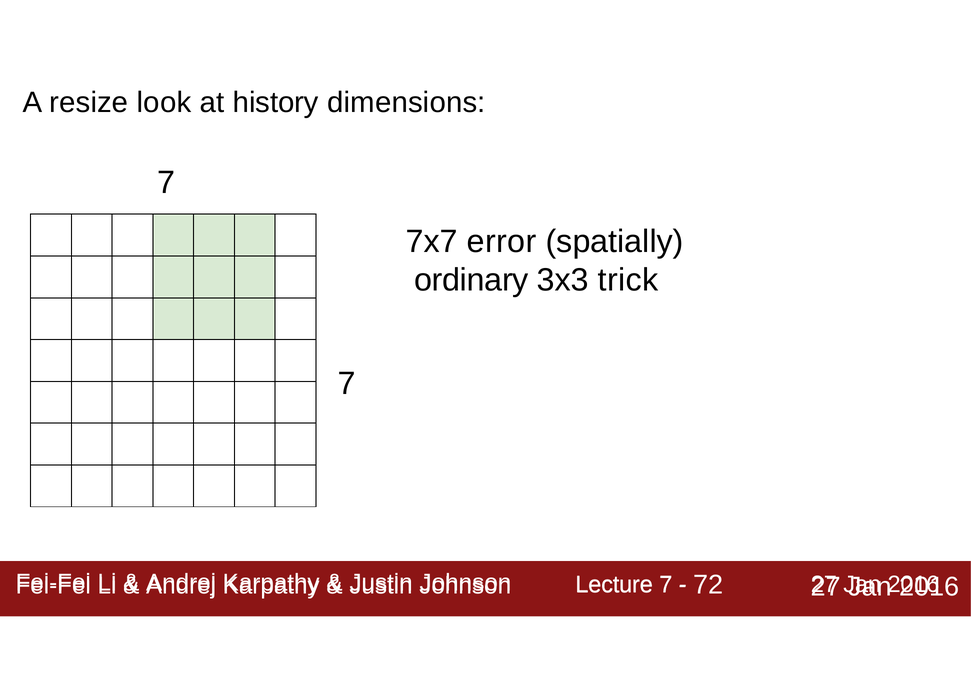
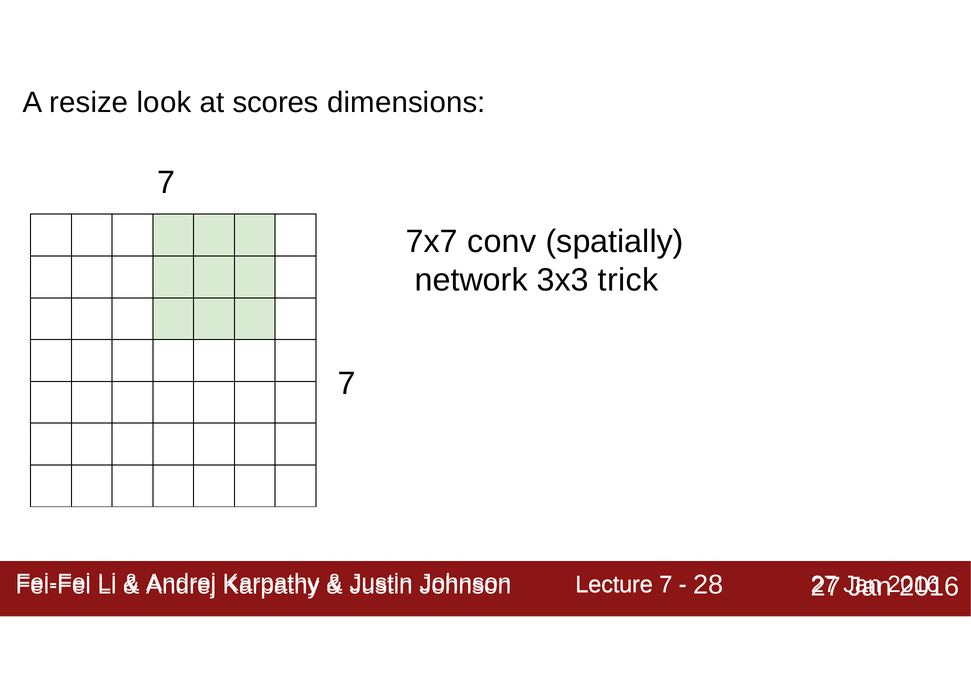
history: history -> scores (276, 103)
error: error -> conv (502, 242)
ordinary: ordinary -> network (471, 280)
72: 72 -> 28 (708, 585)
